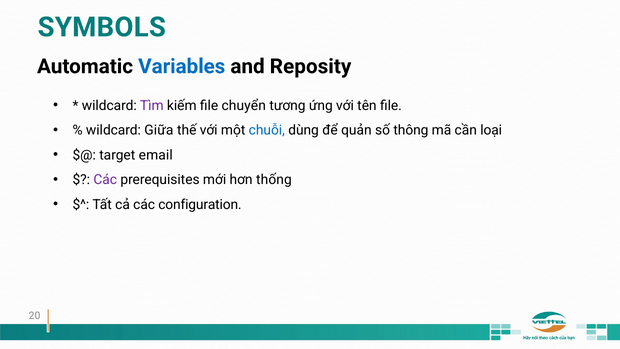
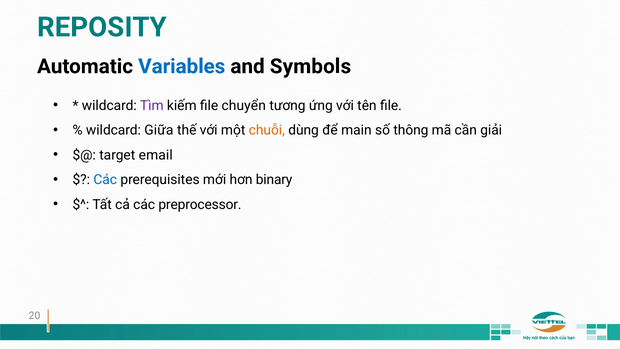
SYMBOLS: SYMBOLS -> REPOSITY (102, 27)
Reposity: Reposity -> Symbols (310, 66)
chuỗi colour: blue -> orange (267, 130)
quản: quản -> main (356, 130)
loại: loại -> giải (491, 130)
Các colour: purple -> blue (105, 180)
thống: thống -> binary (274, 180)
configuration: configuration -> preprocessor (200, 205)
